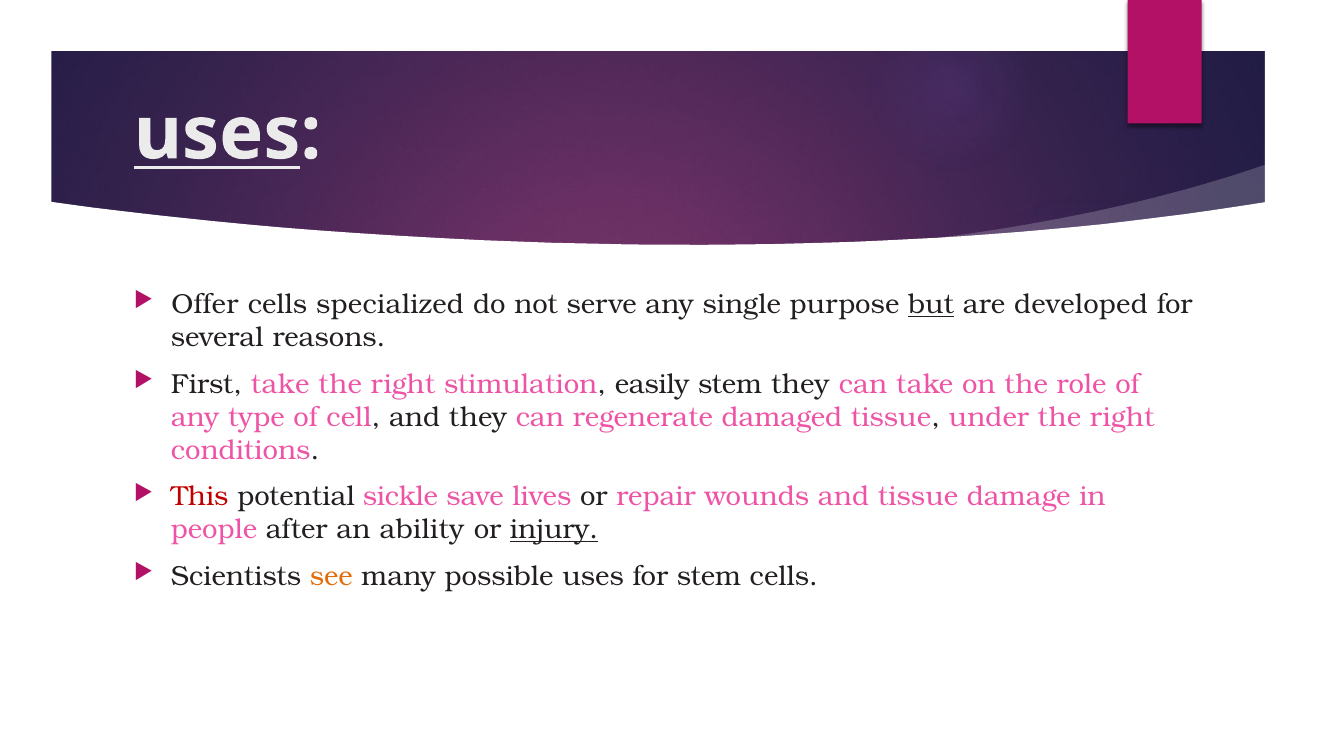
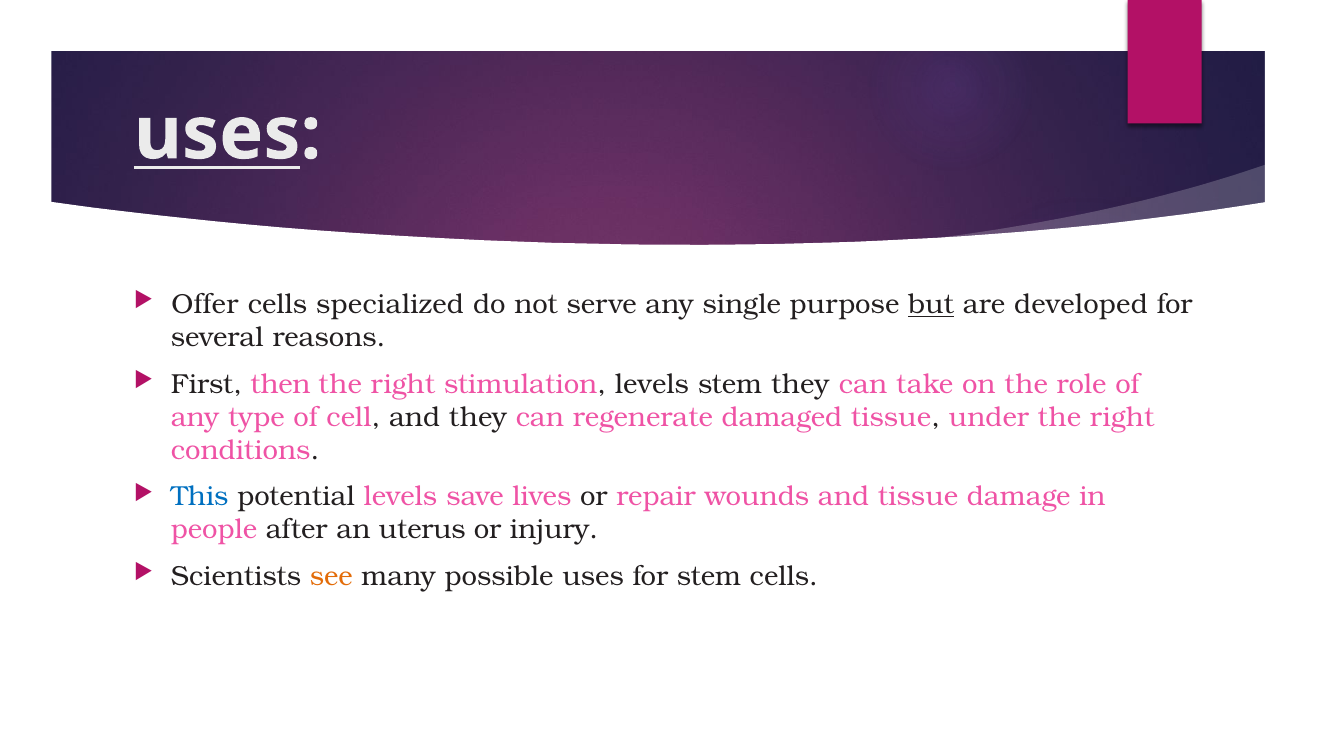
First take: take -> then (280, 384)
stimulation easily: easily -> levels (652, 384)
This colour: red -> blue (200, 497)
potential sickle: sickle -> levels (400, 497)
ability: ability -> uterus (422, 530)
injury underline: present -> none (554, 530)
